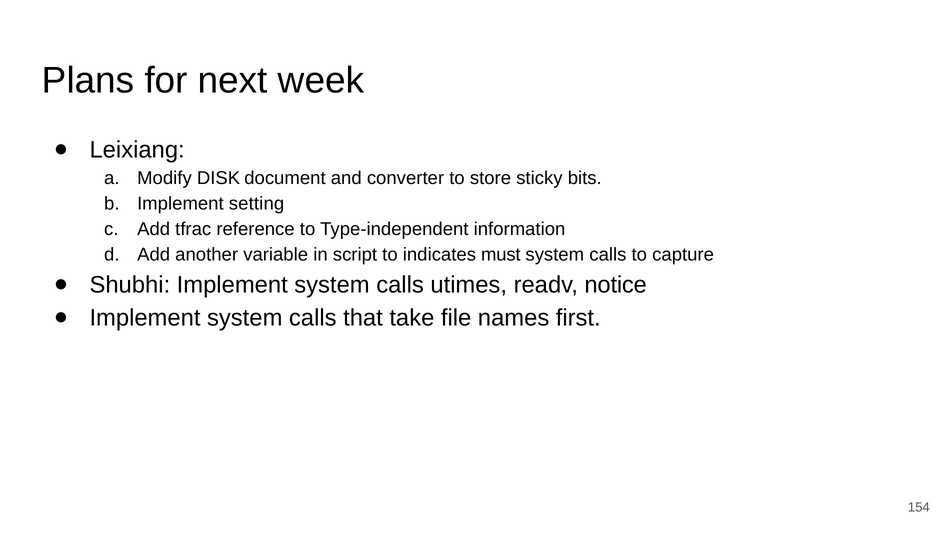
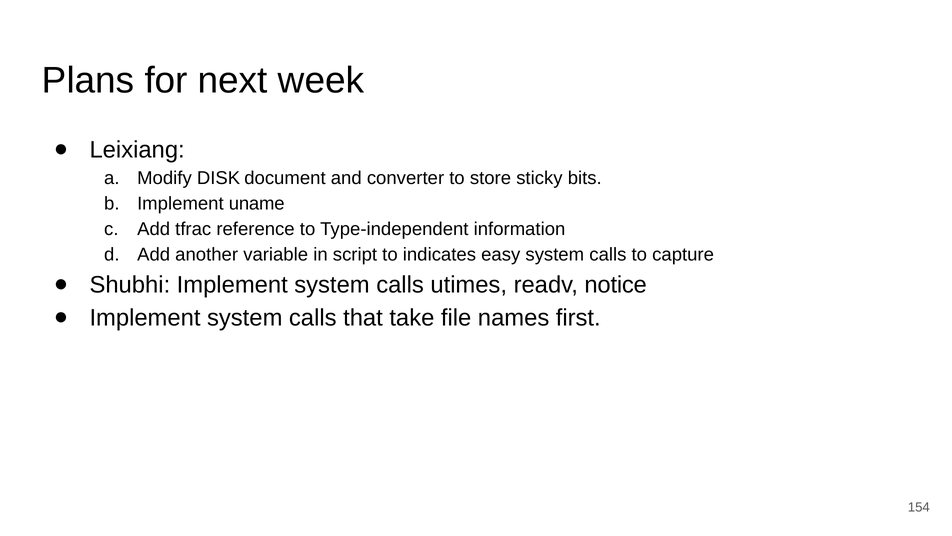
setting: setting -> uname (257, 204)
must: must -> easy (501, 255)
